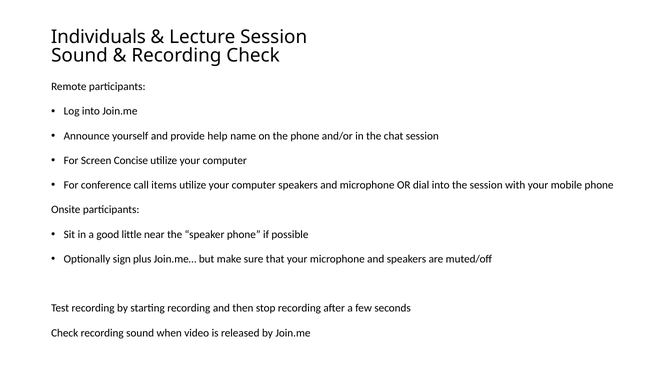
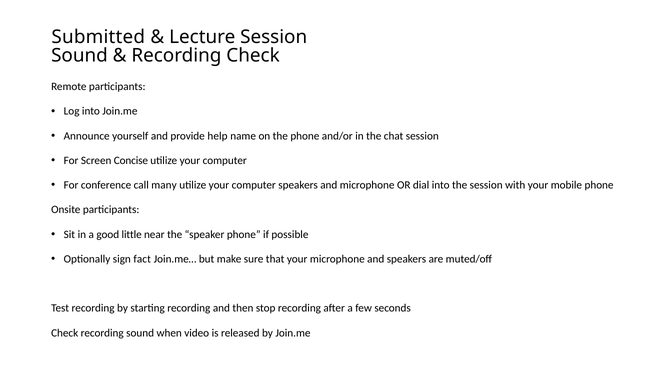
Individuals: Individuals -> Submitted (98, 37)
items: items -> many (164, 185)
plus: plus -> fact (142, 259)
